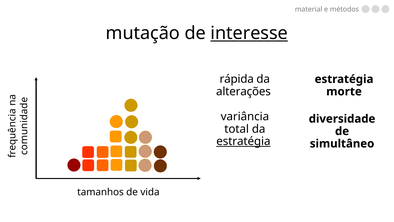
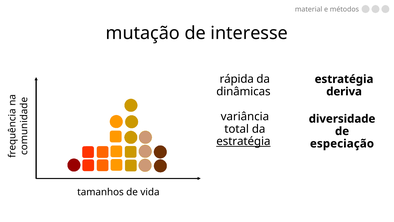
interesse underline: present -> none (249, 33)
alterações: alterações -> dinâmicas (243, 91)
morte: morte -> deriva (344, 91)
simultâneo: simultâneo -> especiação (342, 143)
